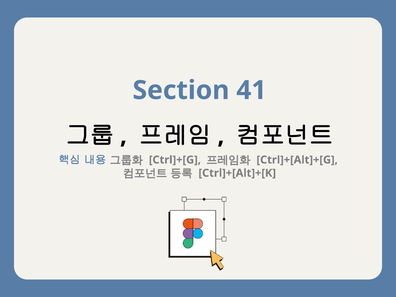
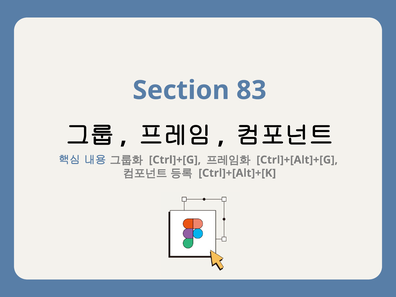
41: 41 -> 83 (251, 90)
